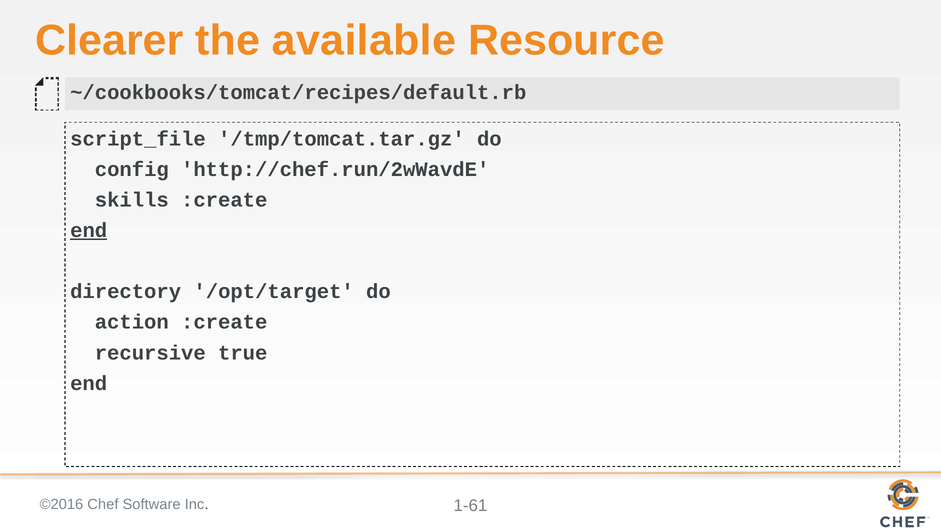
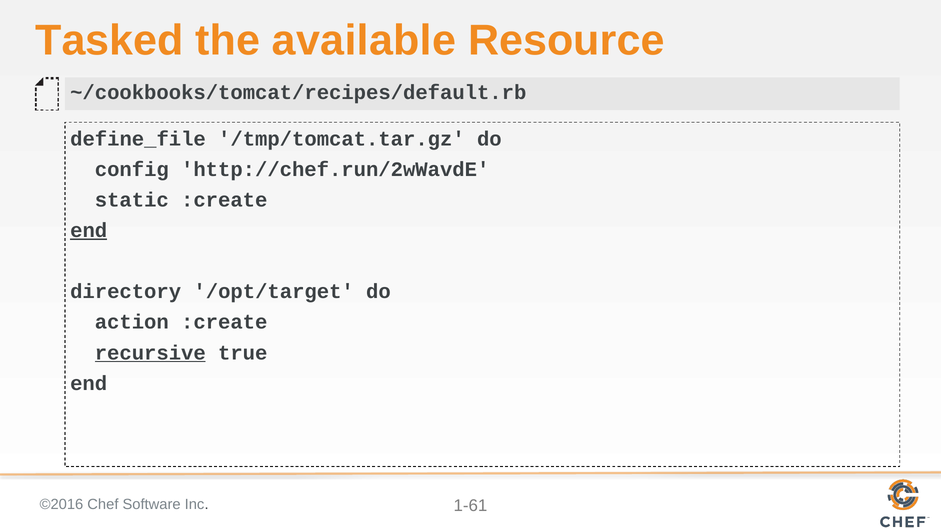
Clearer: Clearer -> Tasked (109, 41)
script_file: script_file -> define_file (138, 139)
skills: skills -> static (132, 200)
recursive underline: none -> present (150, 353)
